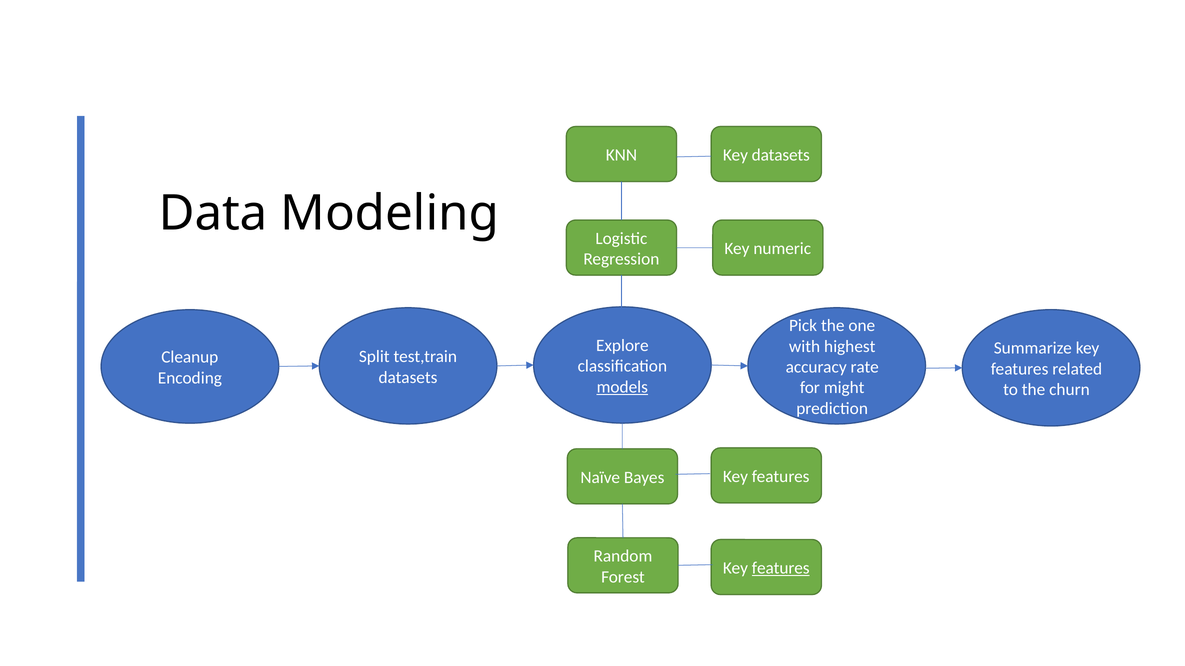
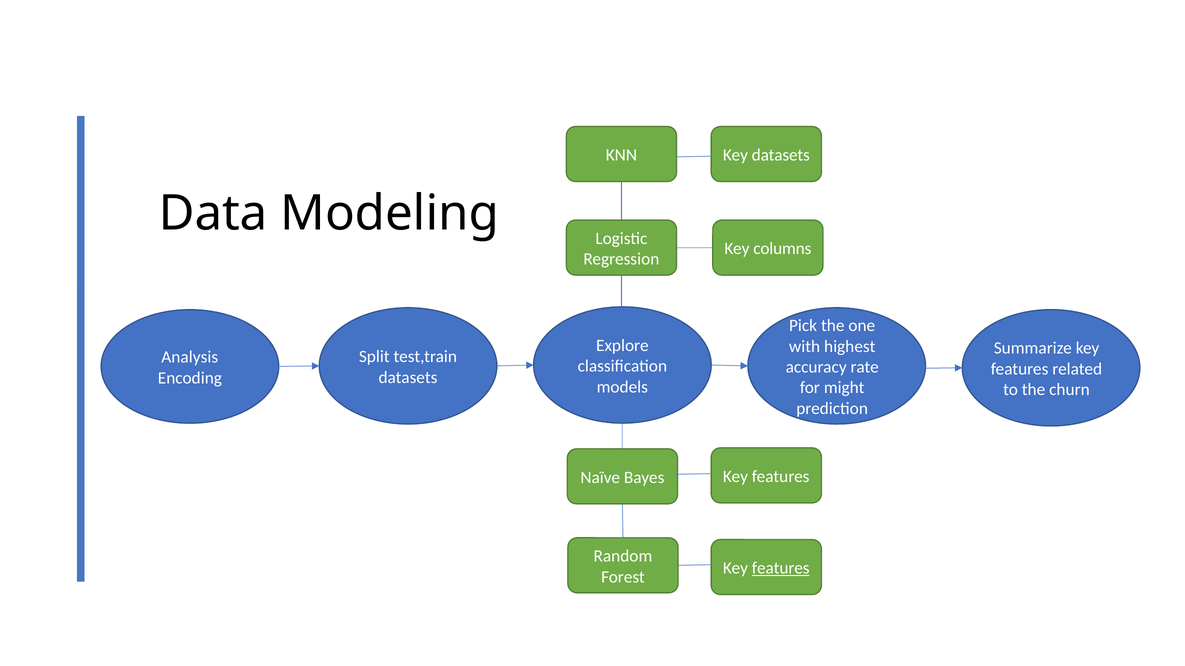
numeric: numeric -> columns (782, 249)
Cleanup: Cleanup -> Analysis (190, 358)
models underline: present -> none (622, 387)
